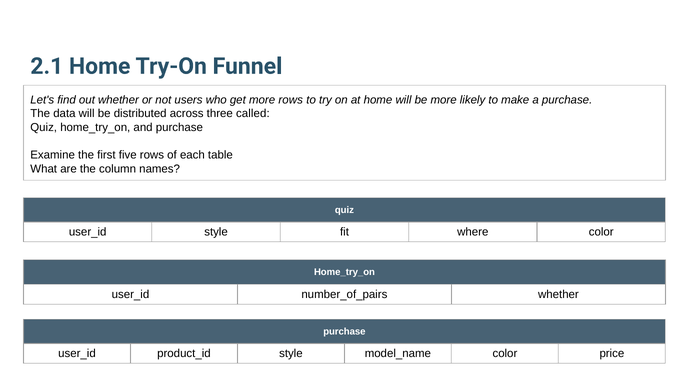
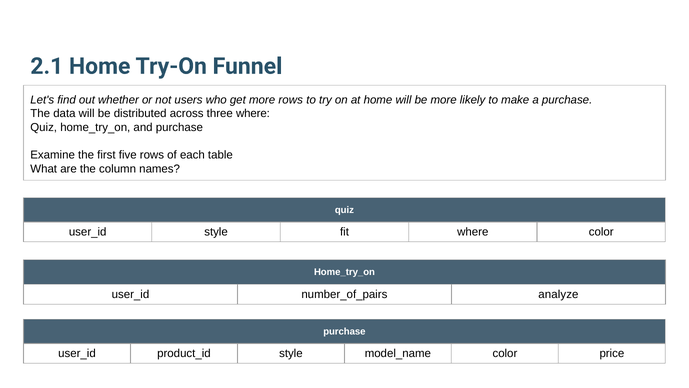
three called: called -> where (253, 114)
whether: whether -> analyze (558, 294)
